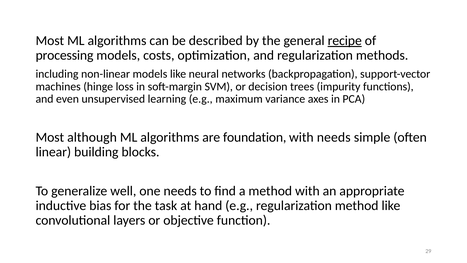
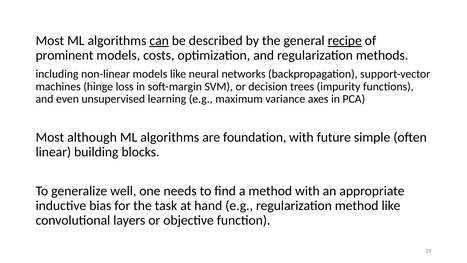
can underline: none -> present (159, 41)
processing: processing -> prominent (65, 55)
with needs: needs -> future (334, 137)
